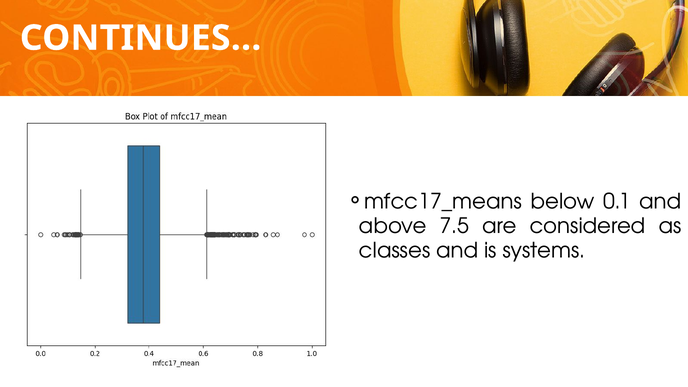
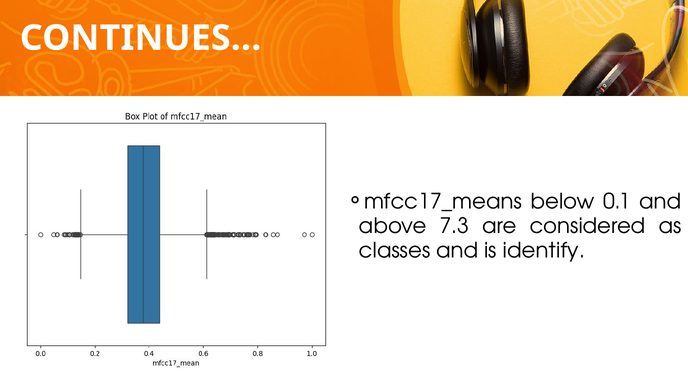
7.5: 7.5 -> 7.3 (454, 226)
systems: systems -> identify (544, 251)
